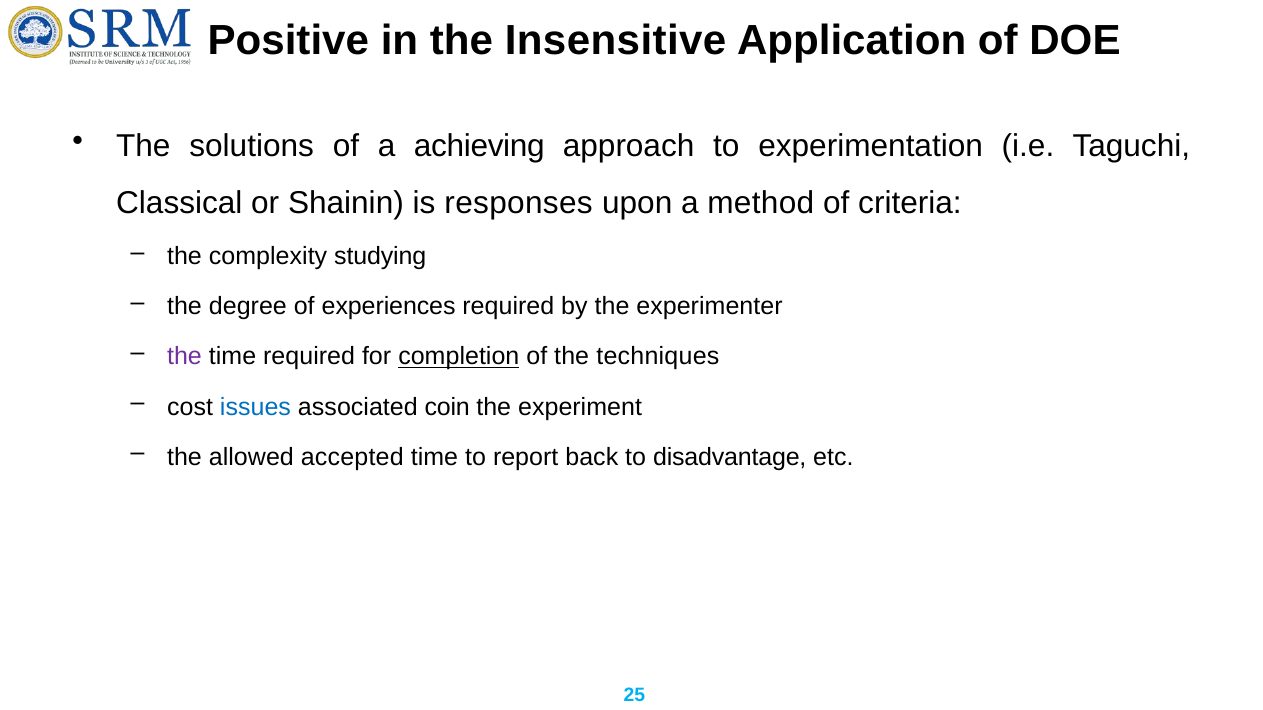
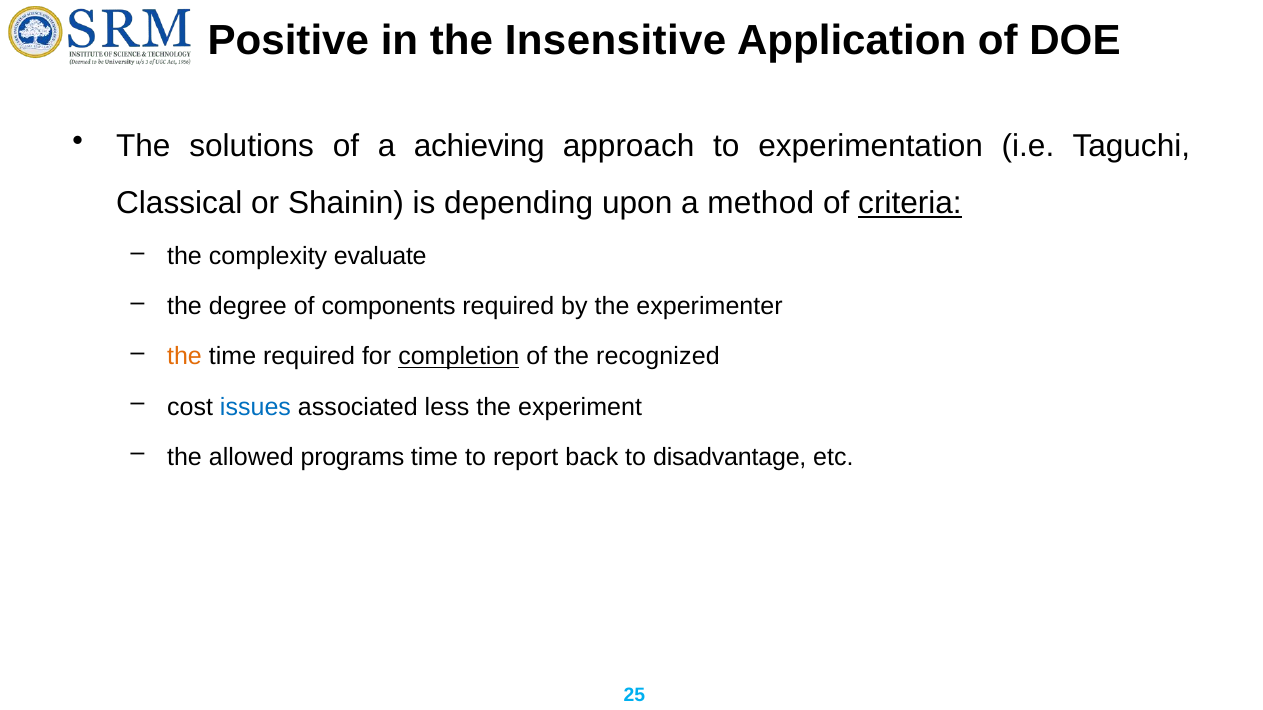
responses: responses -> depending (519, 203)
criteria underline: none -> present (910, 203)
studying: studying -> evaluate (380, 257)
experiences: experiences -> components (389, 307)
the colour: purple -> orange (185, 357)
techniques: techniques -> recognized (658, 357)
coin: coin -> less (447, 407)
accepted: accepted -> programs (352, 457)
